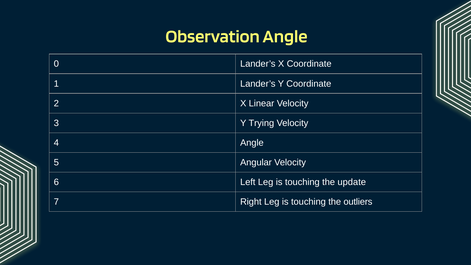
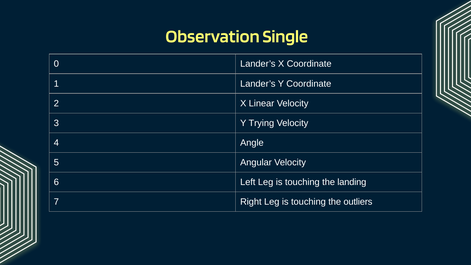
Observation Angle: Angle -> Single (285, 37)
update: update -> landing (352, 182)
